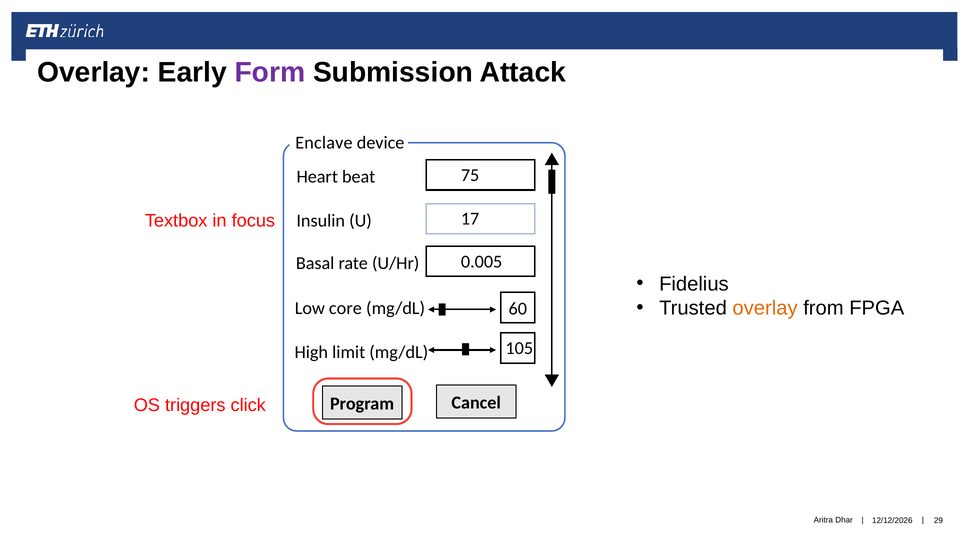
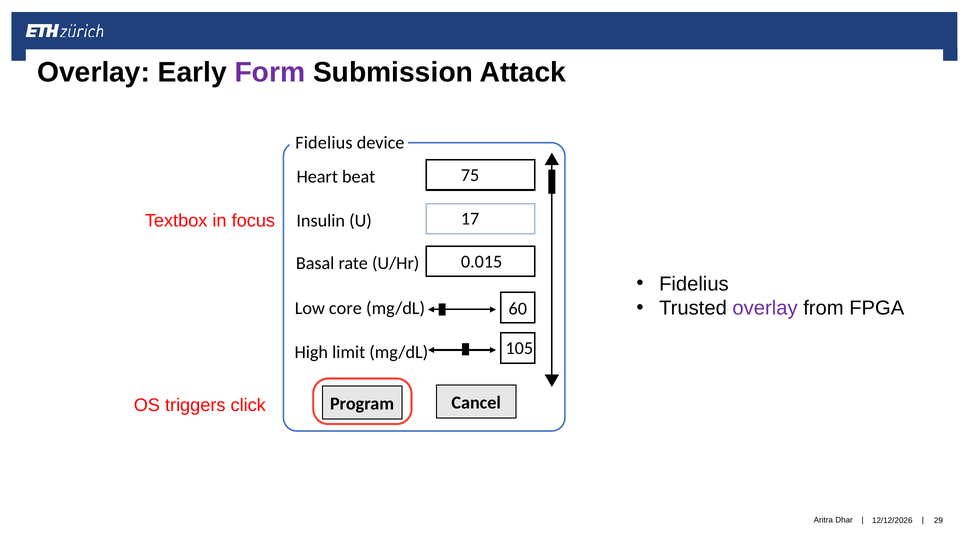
Enclave: Enclave -> Fidelius (324, 143)
0.005: 0.005 -> 0.015 (482, 262)
overlay colour: orange -> purple (765, 308)
